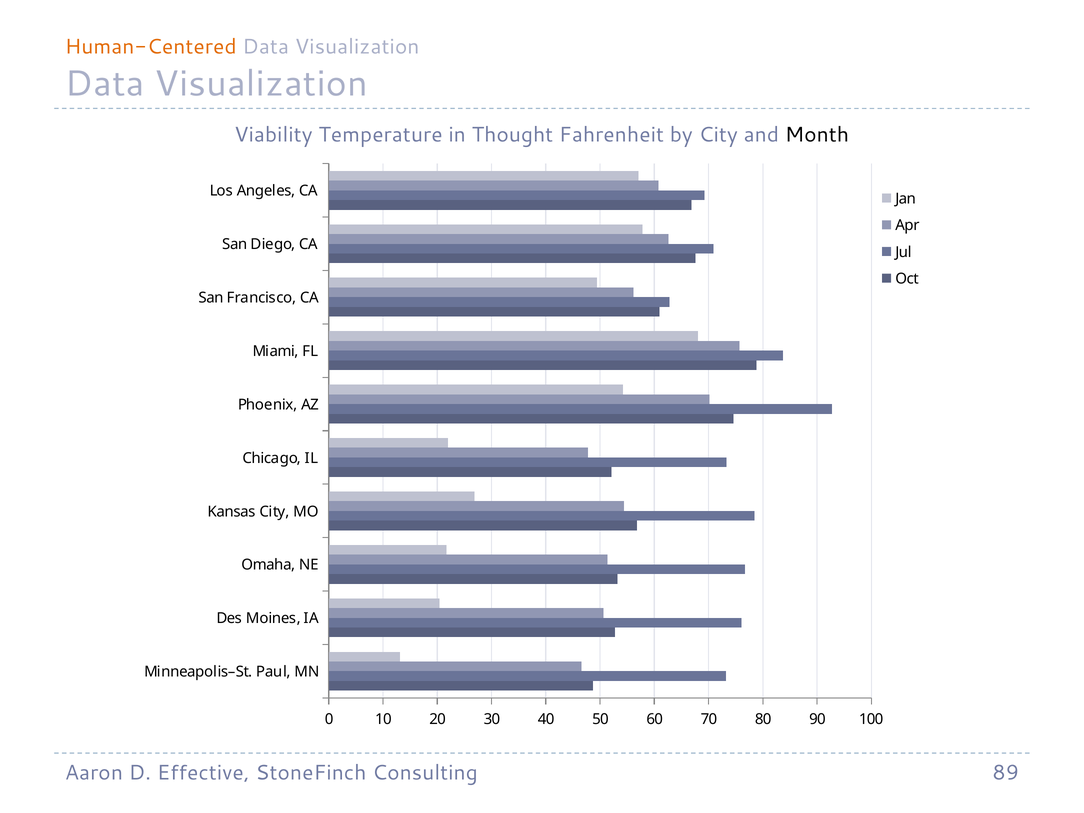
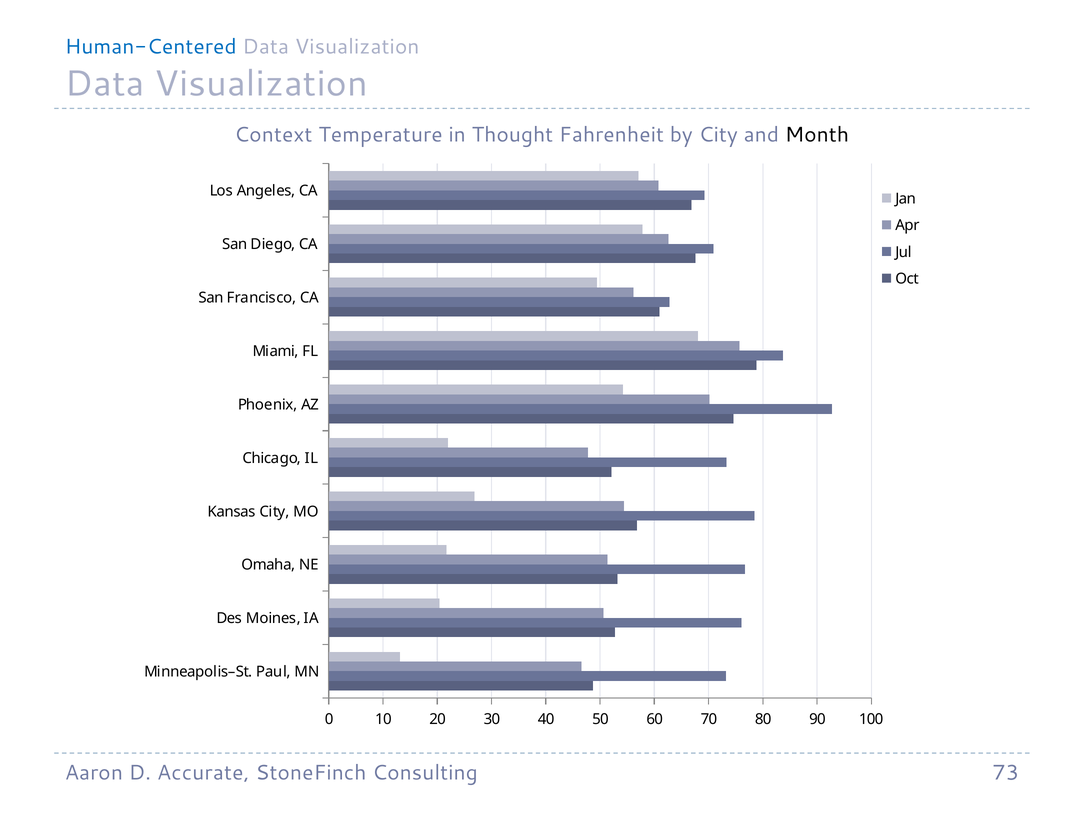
Human-Centered colour: orange -> blue (151, 47)
Viability: Viability -> Context (273, 135)
Effective: Effective -> Accurate (203, 773)
89: 89 -> 73 (1006, 773)
